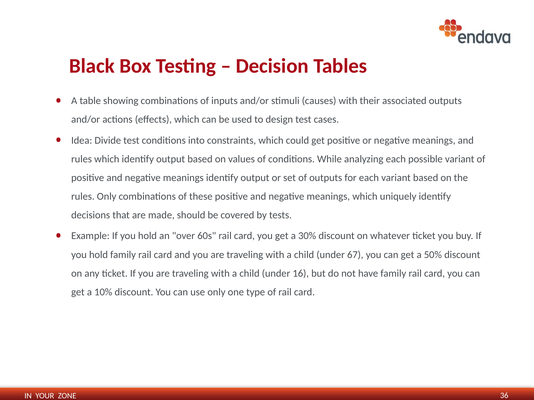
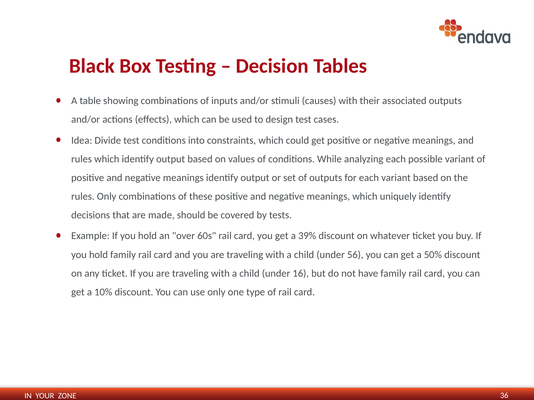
30%: 30% -> 39% (307, 236)
67: 67 -> 56 (355, 255)
